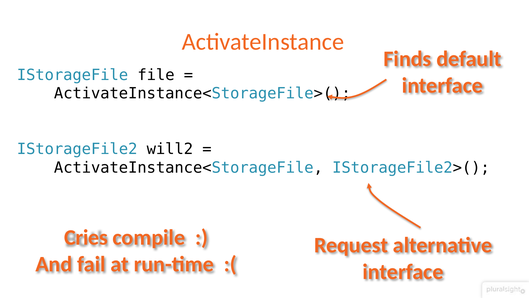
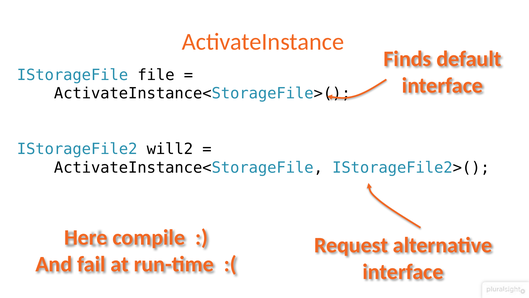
Cries: Cries -> Here (86, 237)
